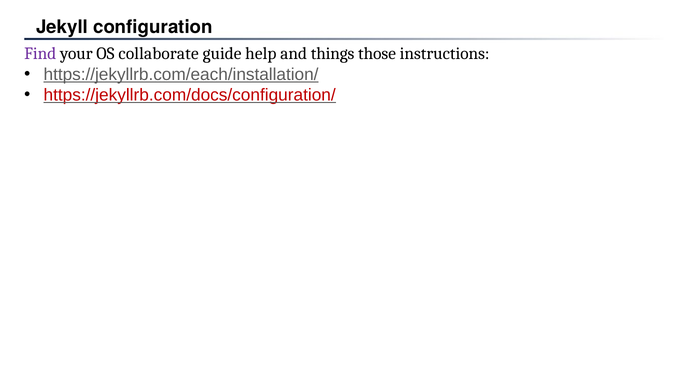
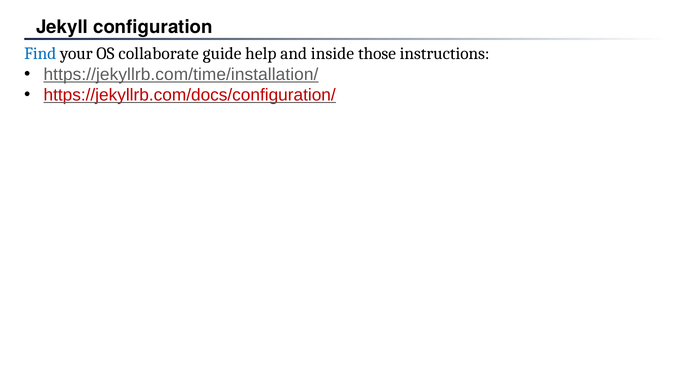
Find colour: purple -> blue (40, 54)
things: things -> inside (332, 54)
https://jekyllrb.com/each/installation/: https://jekyllrb.com/each/installation/ -> https://jekyllrb.com/time/installation/ (181, 74)
